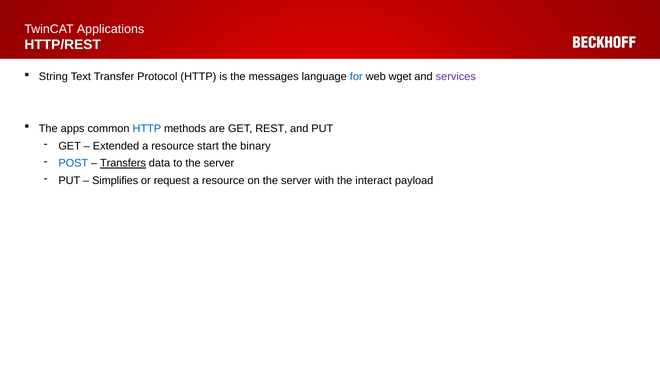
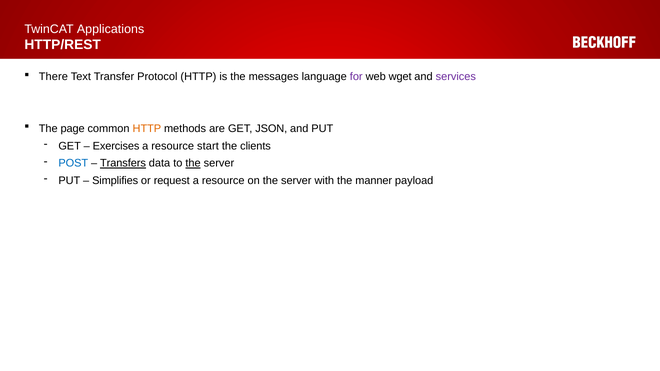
String: String -> There (53, 77)
for colour: blue -> purple (356, 77)
apps: apps -> page (73, 129)
HTTP colour: blue -> orange (147, 129)
REST: REST -> JSON (271, 129)
Extended: Extended -> Exercises (116, 146)
binary: binary -> clients (256, 146)
the underline: none -> present (193, 163)
interact: interact -> manner (374, 181)
